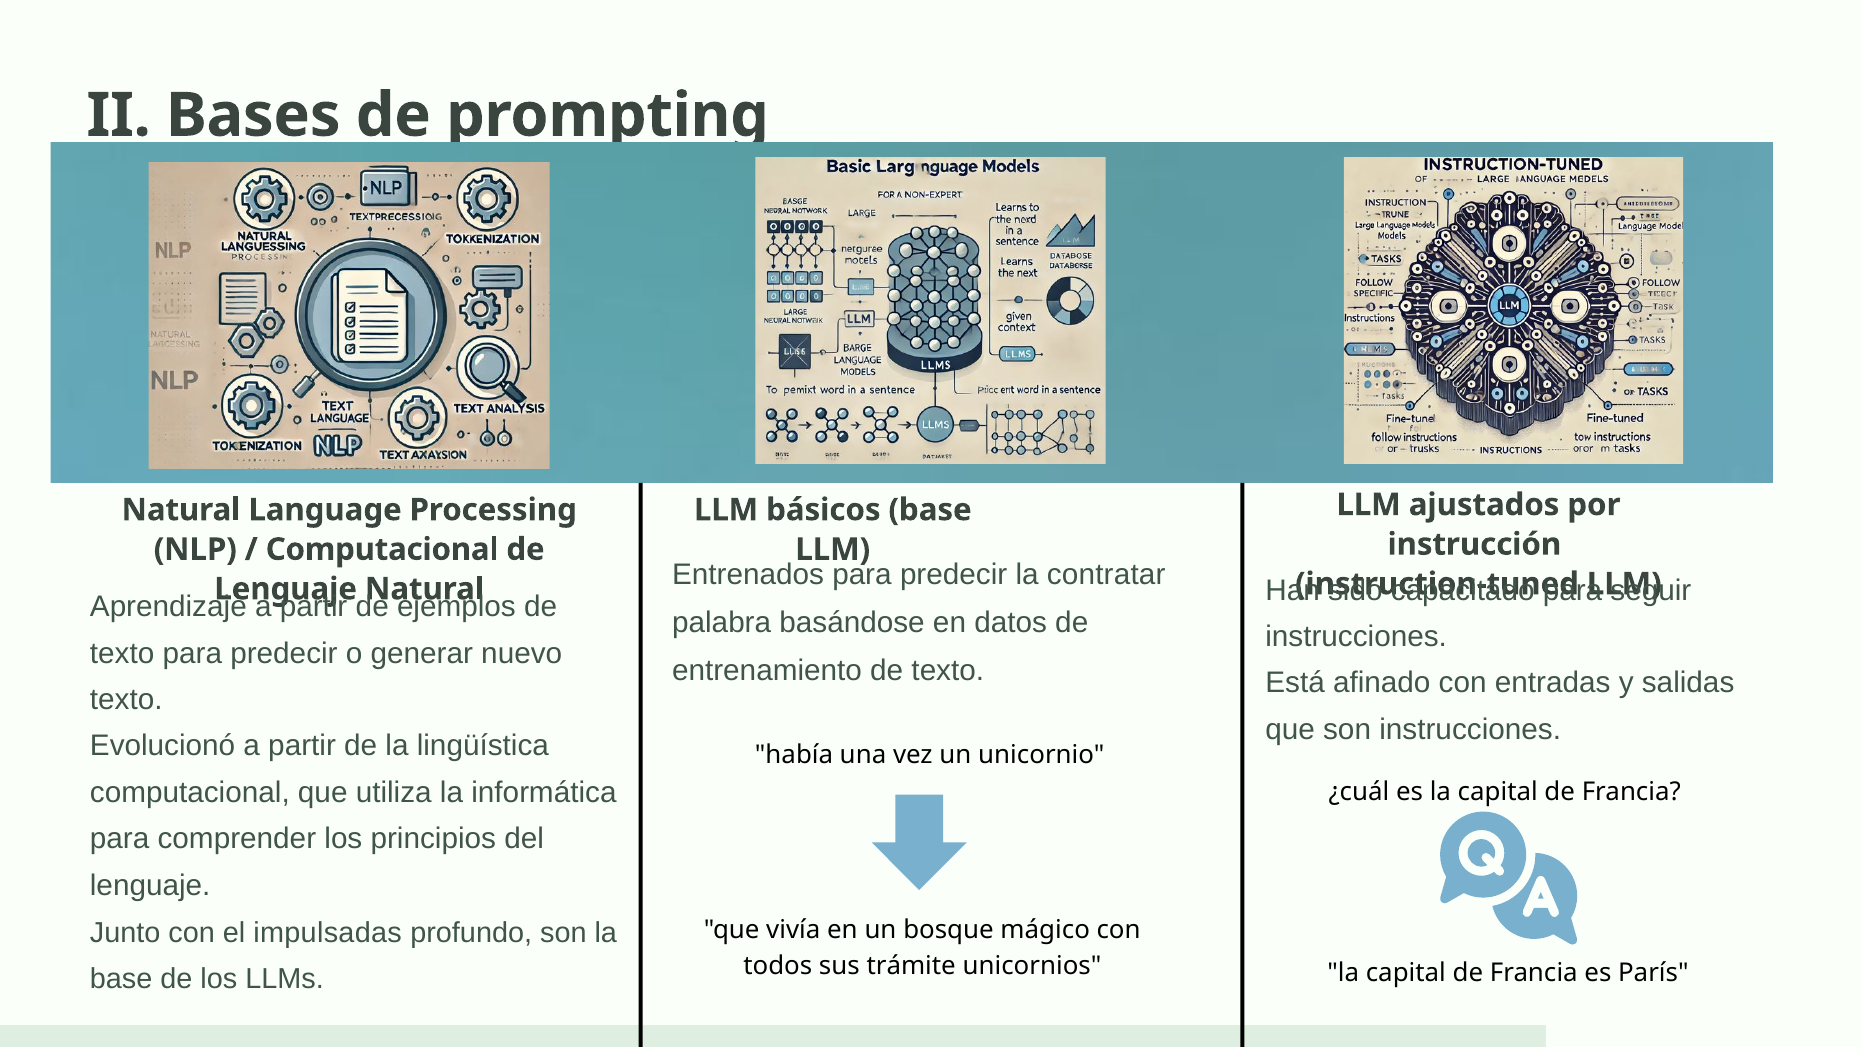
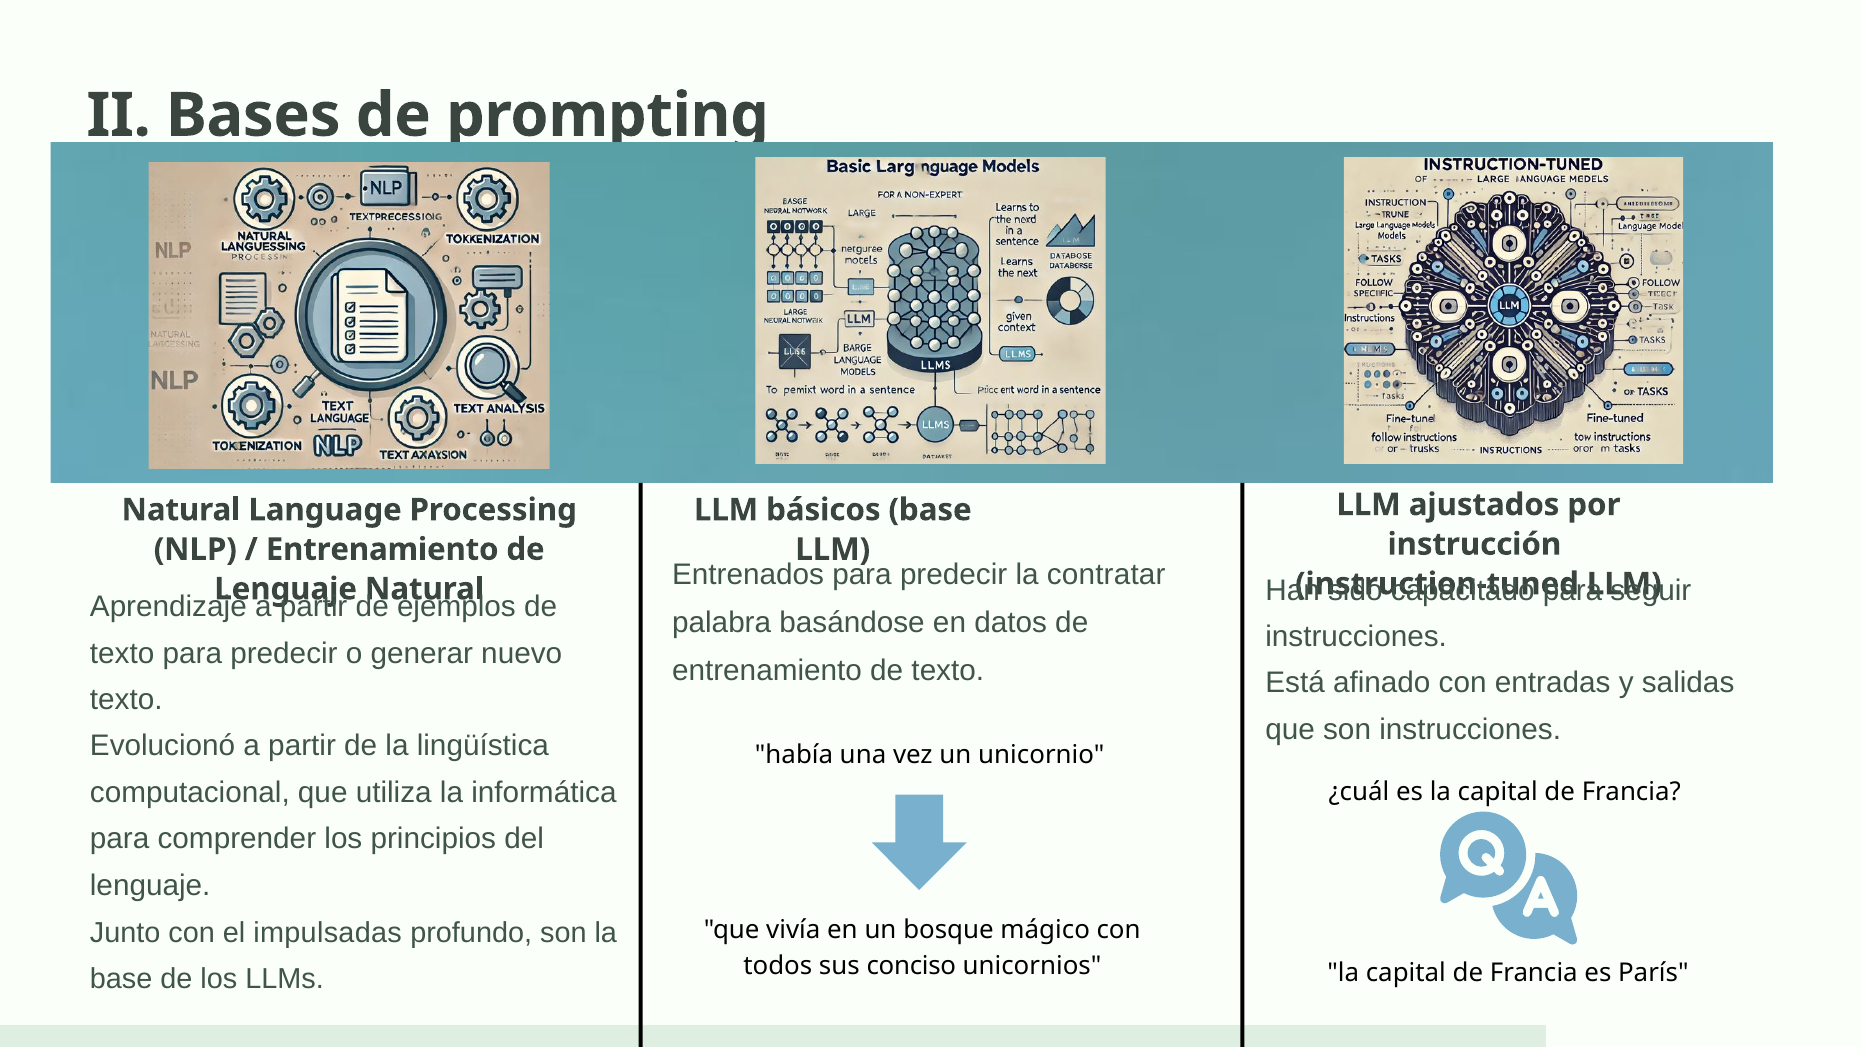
Computacional: Computacional -> Entrenamiento (382, 549)
trámite: trámite -> conciso (911, 966)
